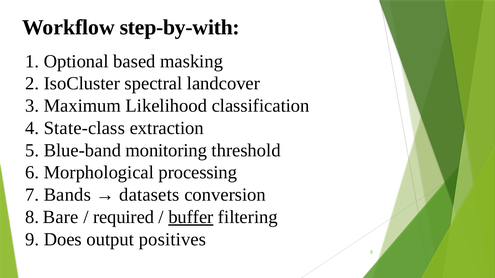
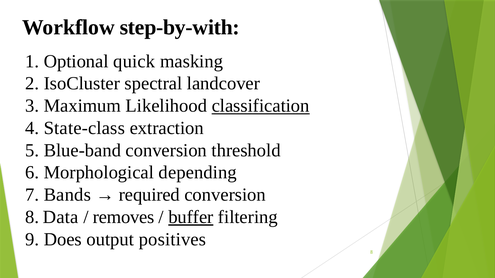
based: based -> quick (134, 61)
classification underline: none -> present (261, 106)
Blue-band monitoring: monitoring -> conversion (166, 150)
processing: processing -> depending (198, 173)
datasets: datasets -> required (149, 195)
Bare: Bare -> Data (61, 217)
required: required -> removes (124, 217)
